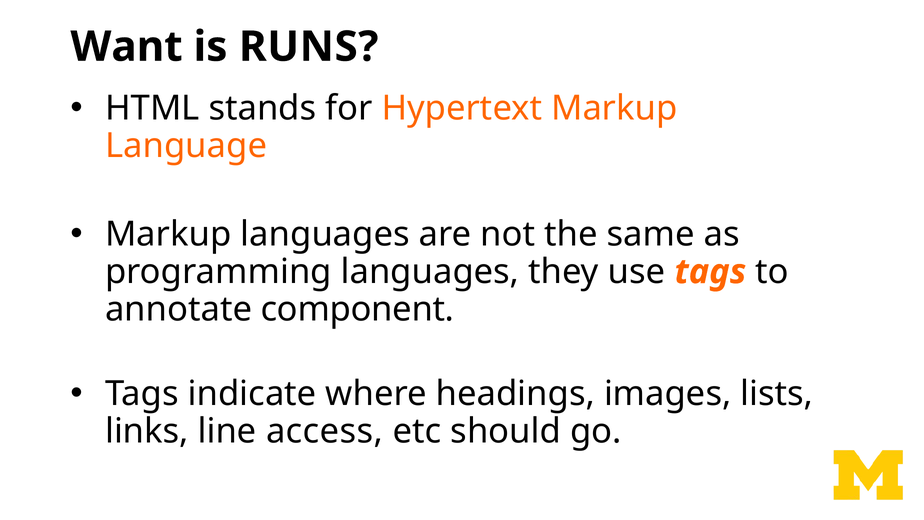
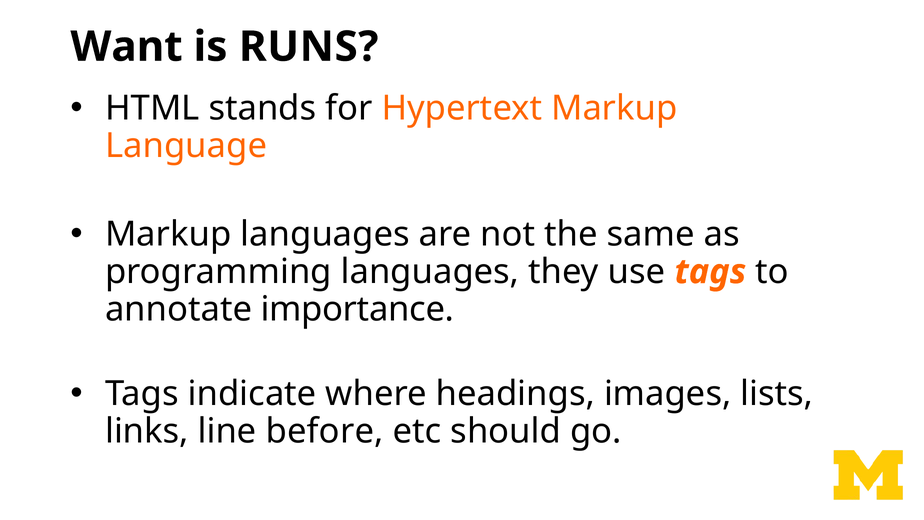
component: component -> importance (357, 309)
access: access -> before (325, 431)
